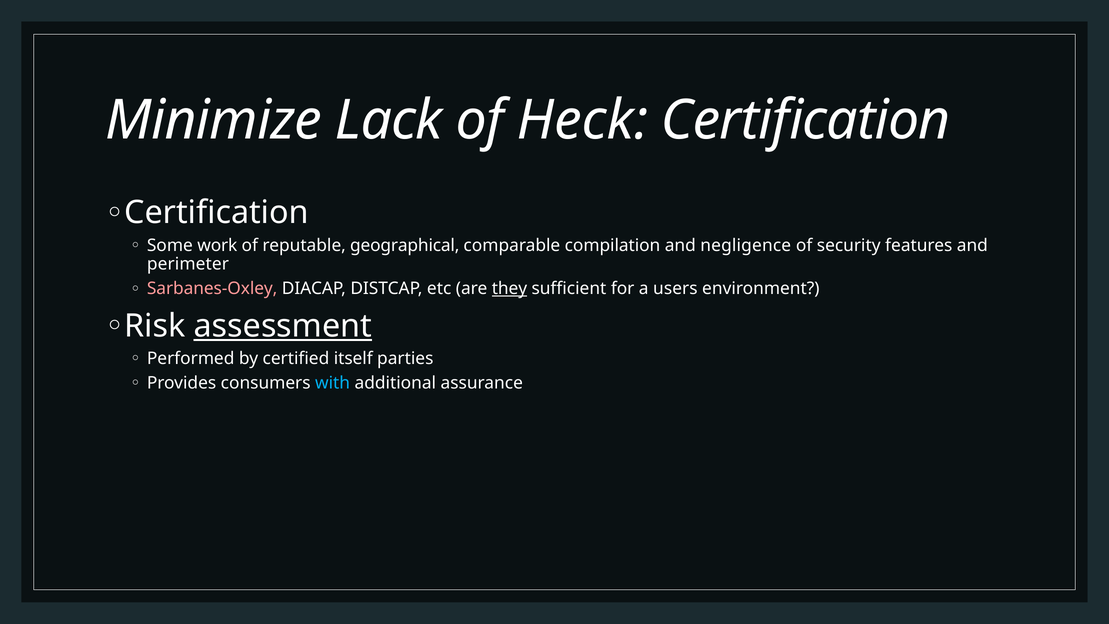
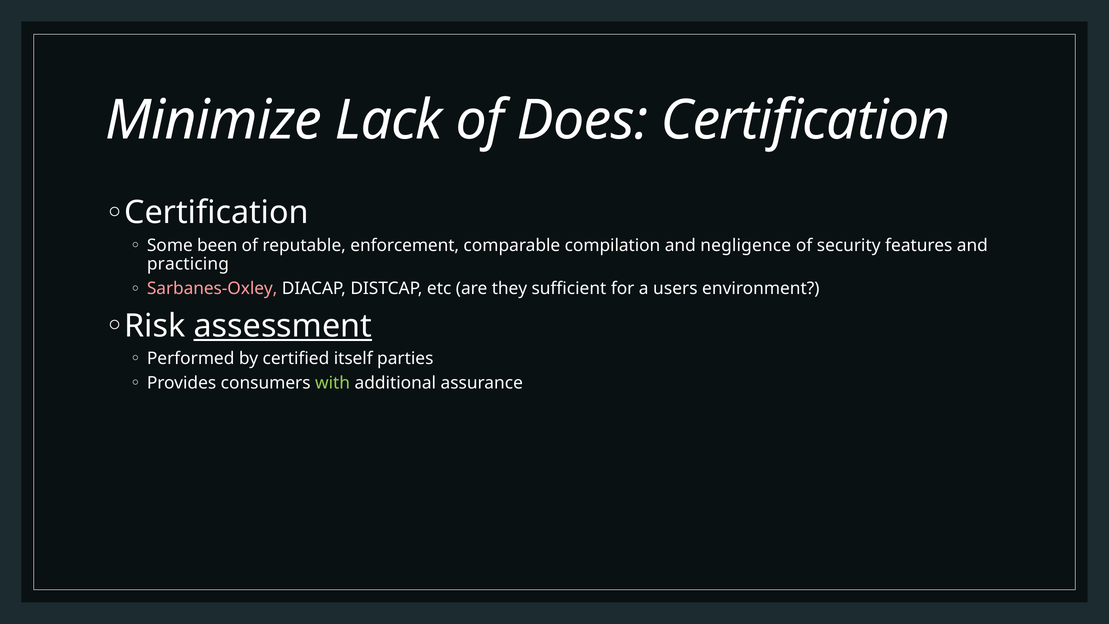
Heck: Heck -> Does (583, 120)
work: work -> been (217, 245)
geographical: geographical -> enforcement (405, 245)
perimeter: perimeter -> practicing (188, 264)
they underline: present -> none (509, 289)
with colour: light blue -> light green (333, 383)
